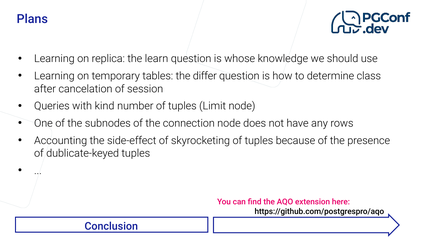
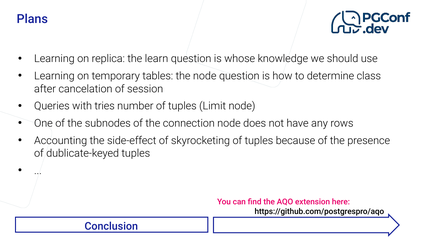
the differ: differ -> node (205, 76)
kind: kind -> tries (105, 106)
